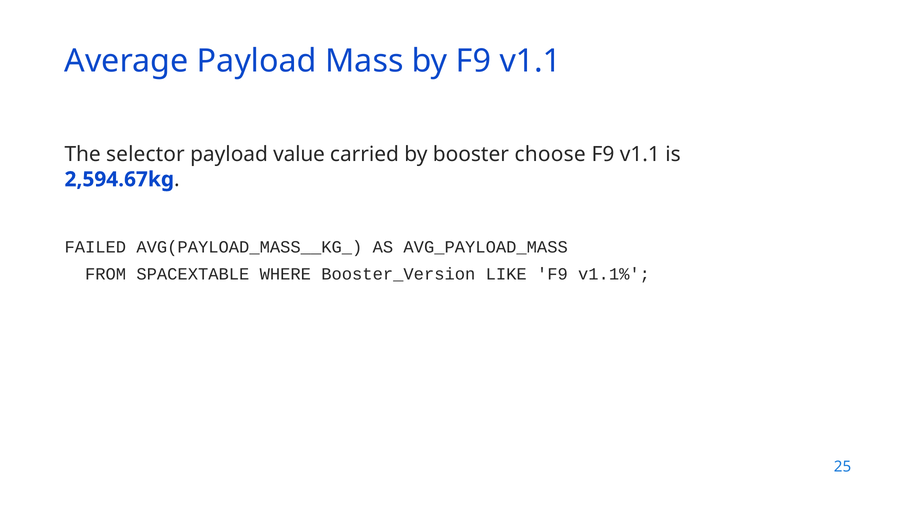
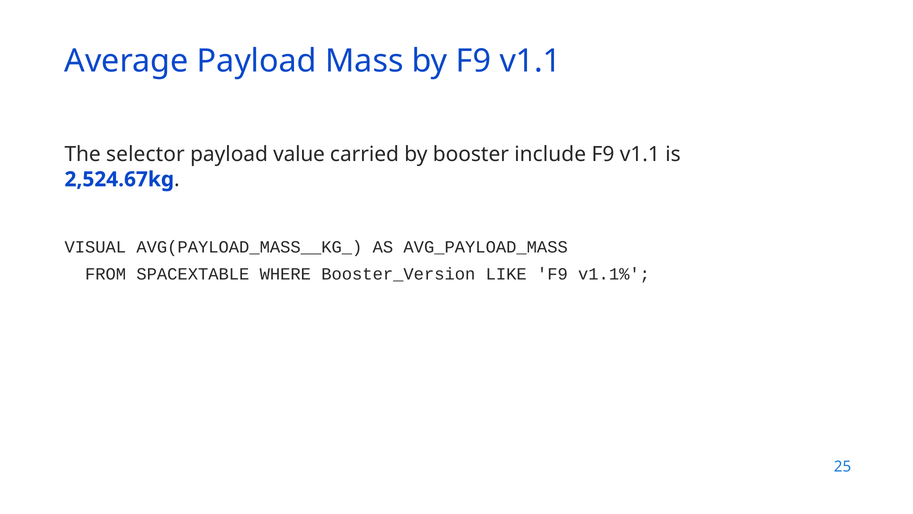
choose: choose -> include (550, 154)
2,594.67kg: 2,594.67kg -> 2,524.67kg (119, 179)
FAILED: FAILED -> VISUAL (95, 247)
